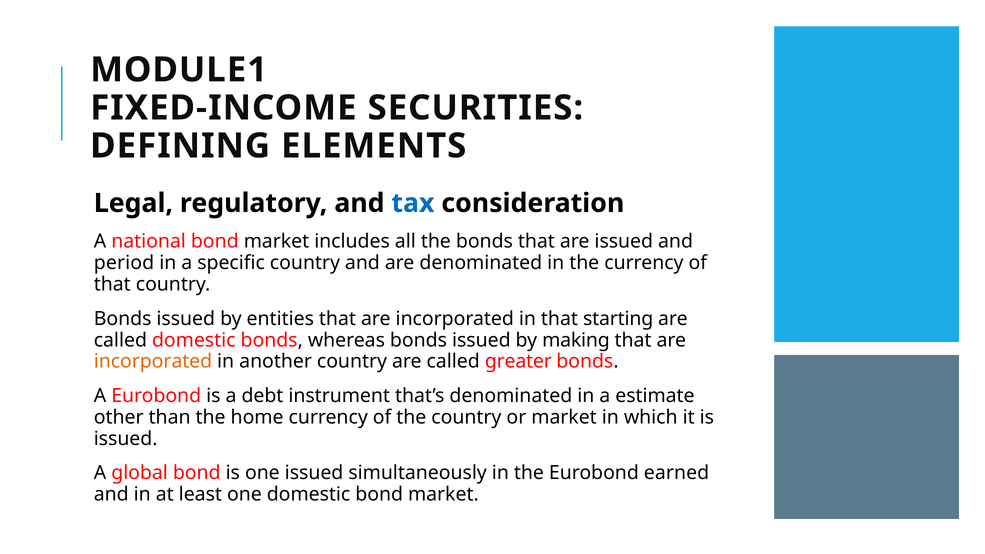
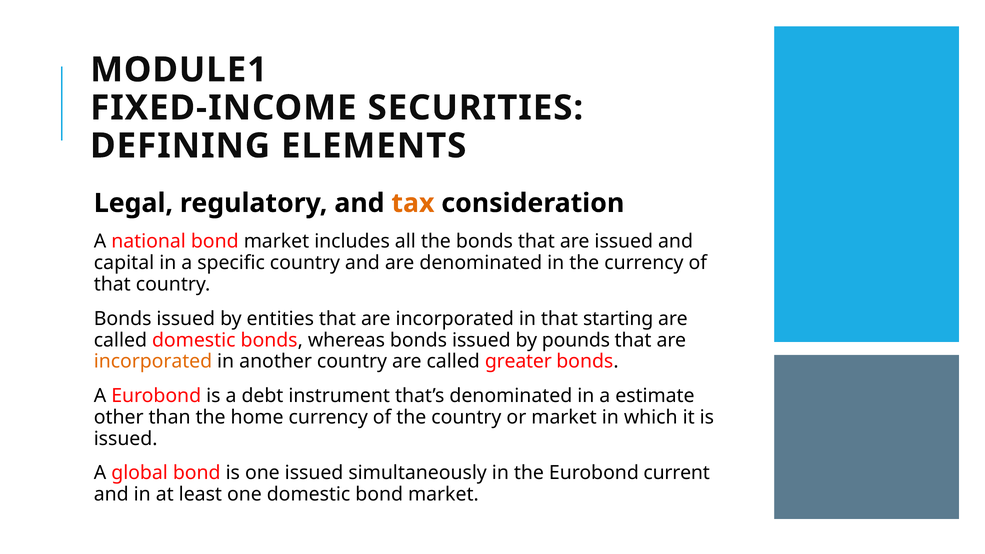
tax colour: blue -> orange (413, 203)
period: period -> capital (124, 263)
making: making -> pounds (576, 340)
earned: earned -> current (677, 473)
